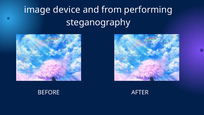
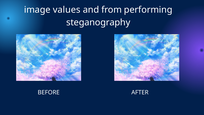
device: device -> values (67, 10)
